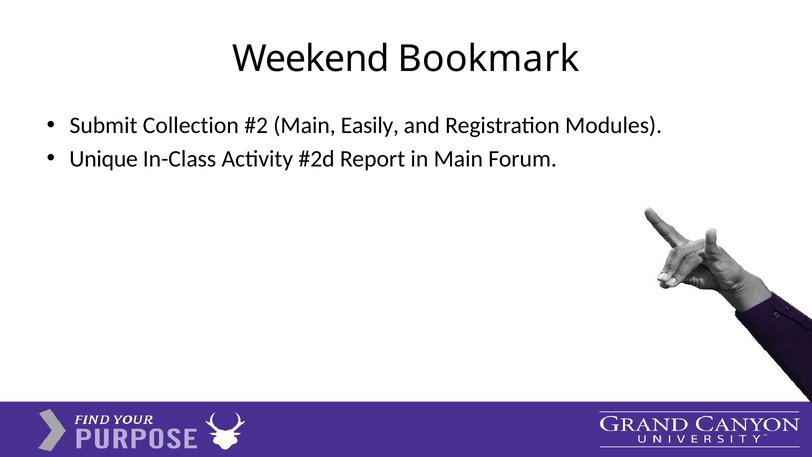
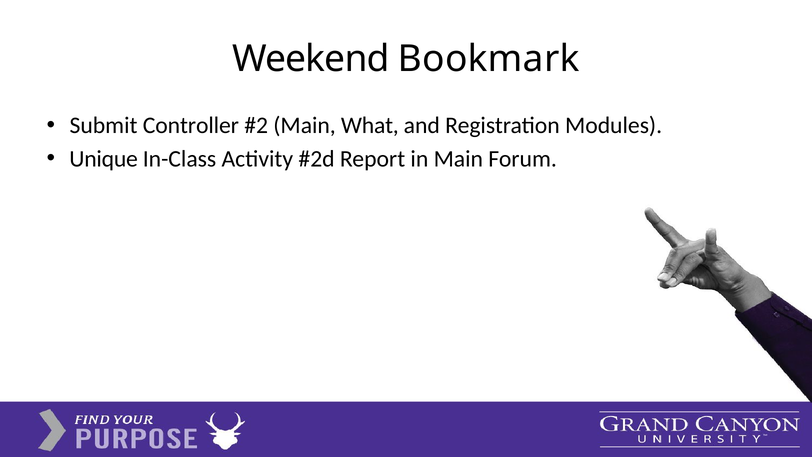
Collection: Collection -> Controller (191, 125)
Easily: Easily -> What (370, 125)
